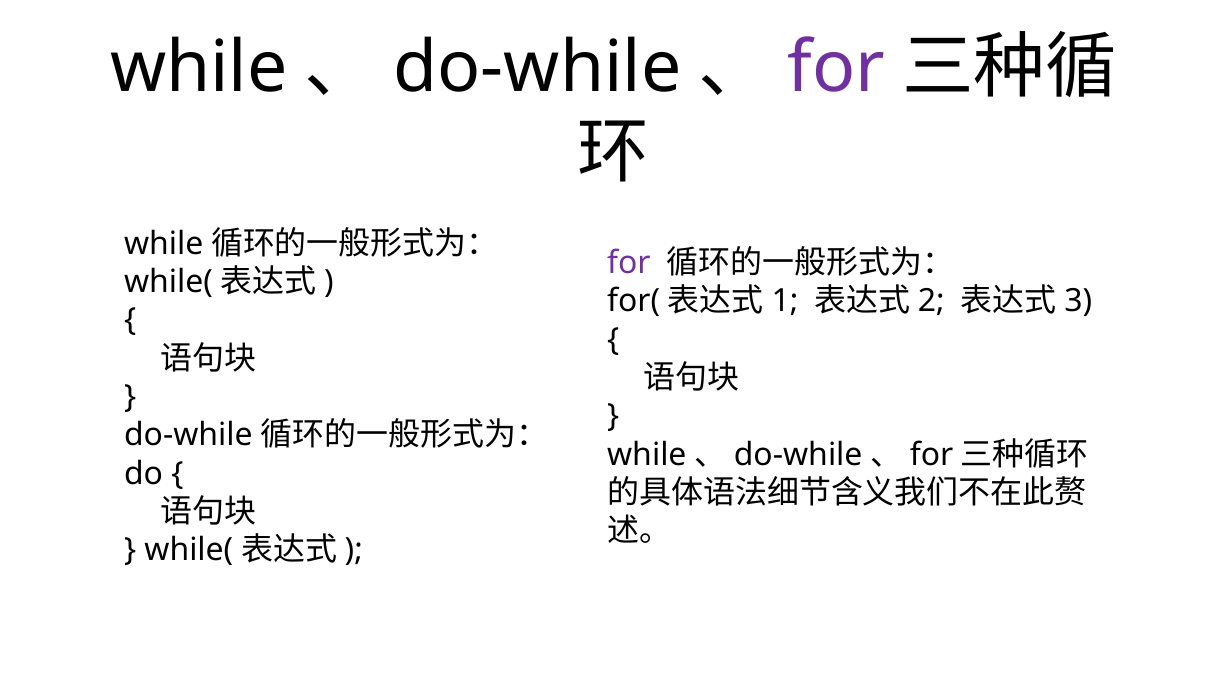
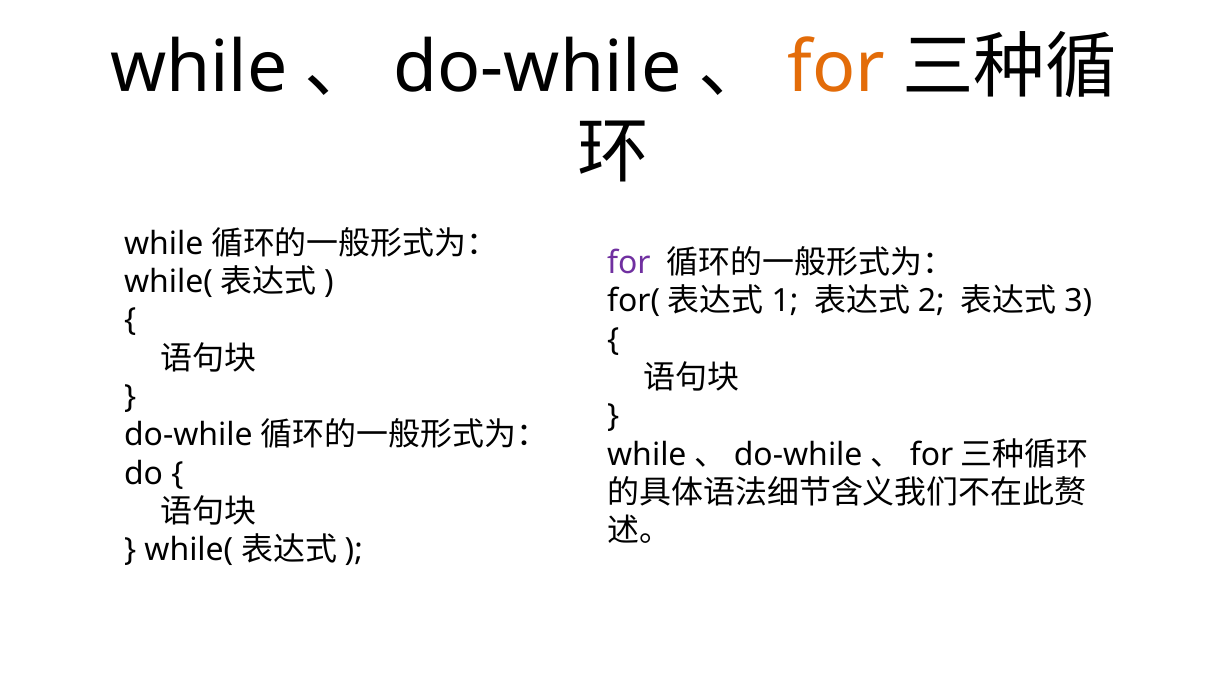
for colour: purple -> orange (836, 68)
